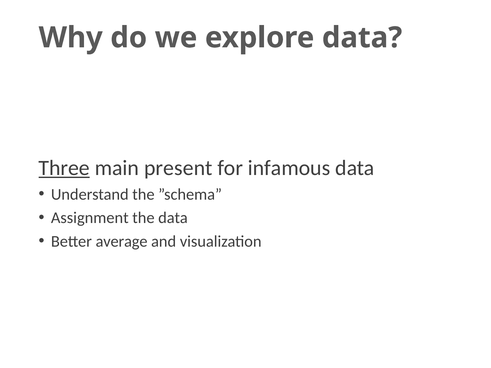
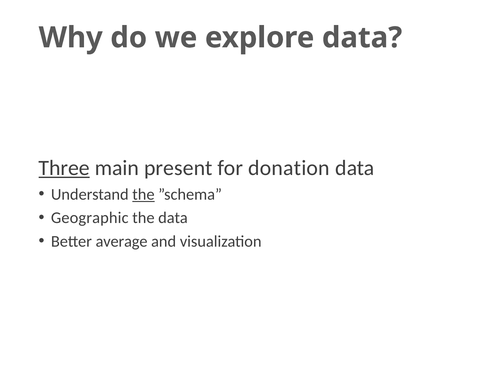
infamous: infamous -> donation (289, 168)
the underline: none -> present (143, 195)
Assignment: Assignment -> Geographic (90, 218)
